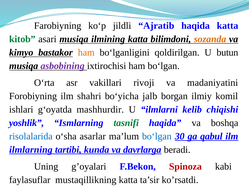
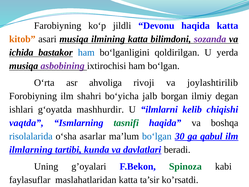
Ajratib: Ajratib -> Devonu (156, 26)
kitob colour: green -> orange (22, 39)
sozanda colour: orange -> purple (210, 39)
kimyo: kimyo -> ichida (21, 52)
ham colour: orange -> blue (86, 52)
butun: butun -> yerda (227, 52)
vakillari: vakillari -> ahvoliga (106, 83)
madaniyatini: madaniyatini -> joylashtirilib (213, 83)
komil: komil -> degan (227, 96)
yoshlik: yoshlik -> vaqtda (26, 123)
davrlarga: davrlarga -> davlatlari (142, 149)
Spinoza colour: red -> green (185, 166)
mustaqillikning: mustaqillikning -> maslahatlaridan (86, 180)
